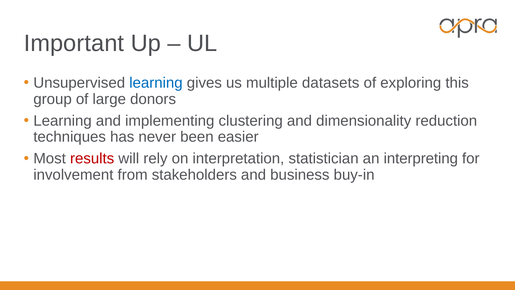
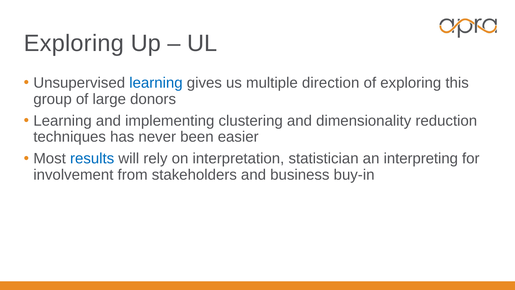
Important: Important -> Exploring (74, 43)
datasets: datasets -> direction (331, 83)
results colour: red -> blue (92, 158)
